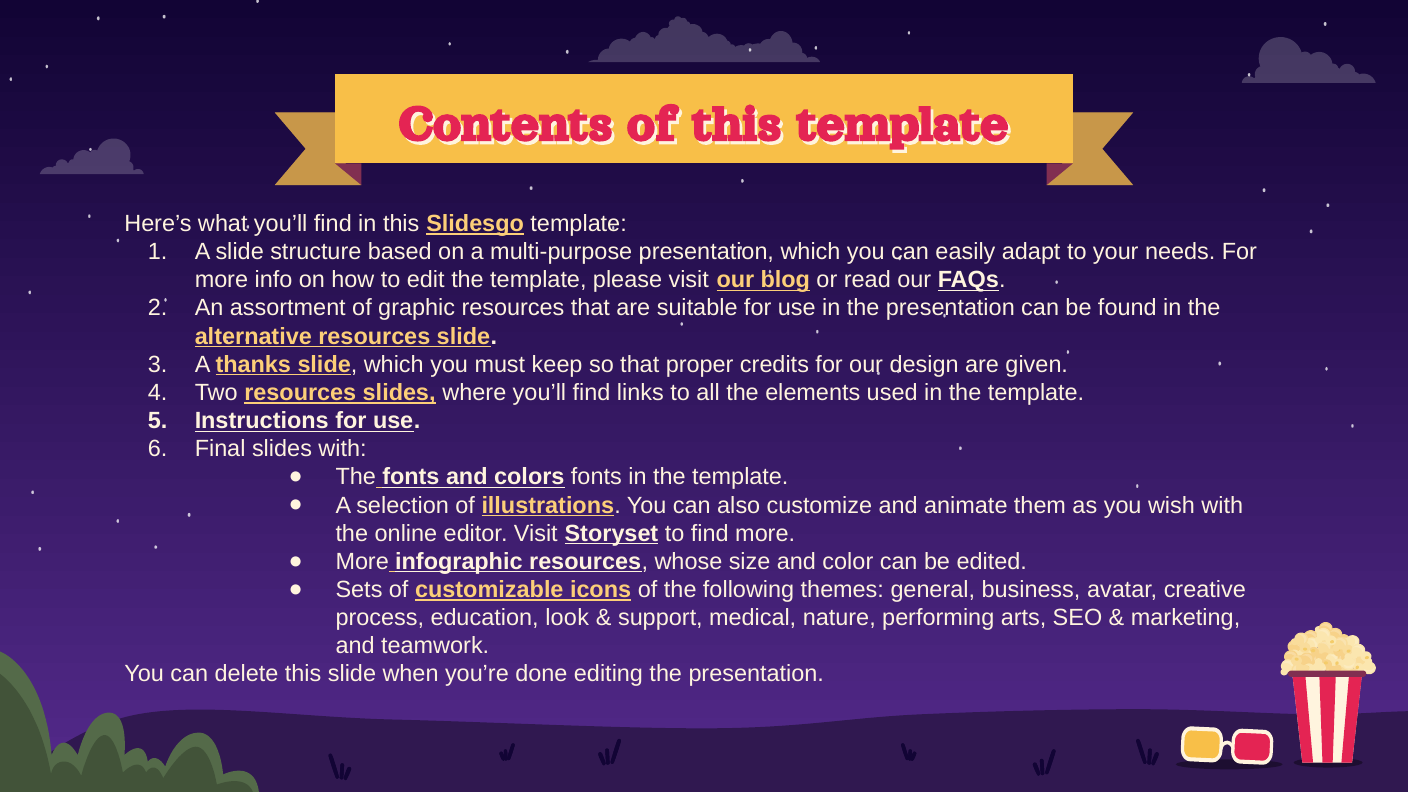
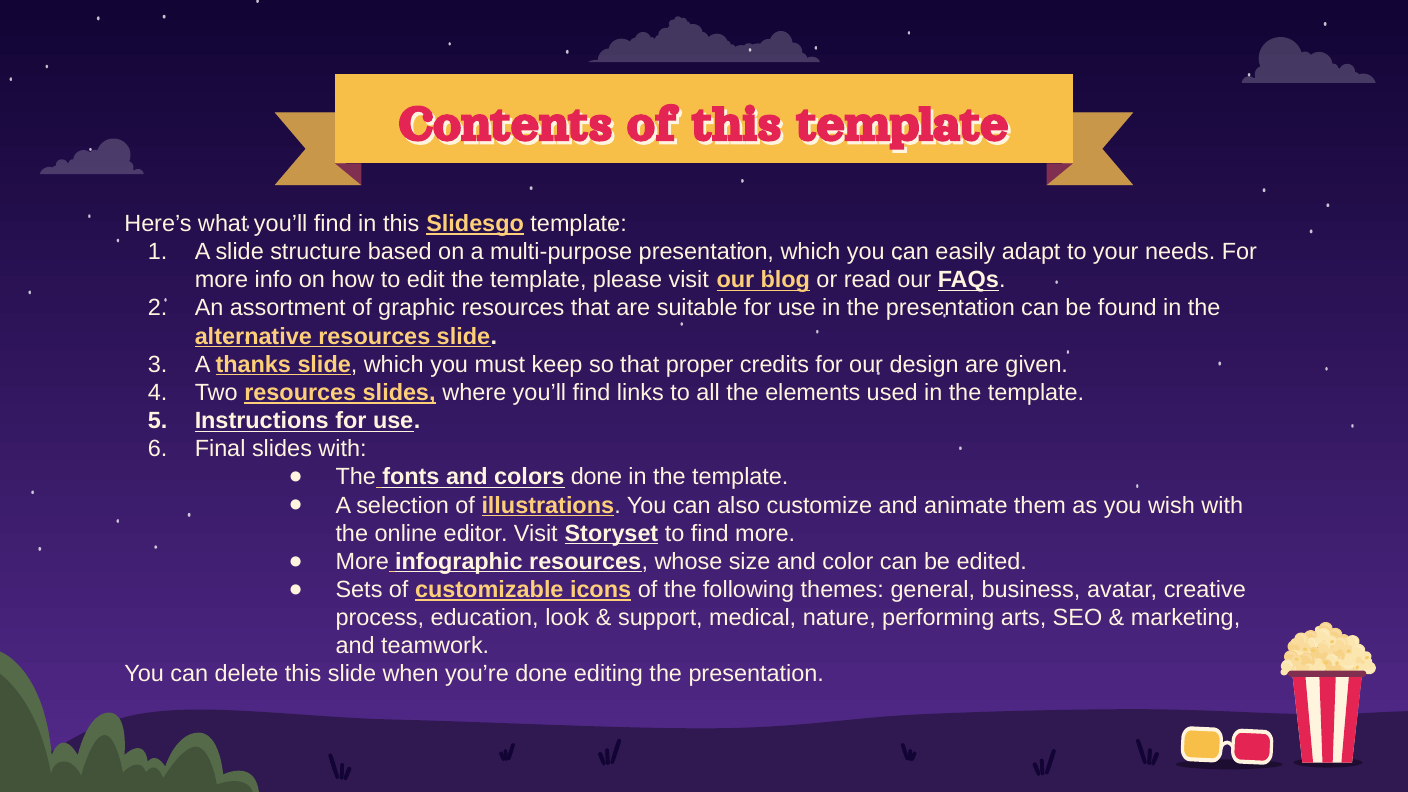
colors fonts: fonts -> done (597, 477)
